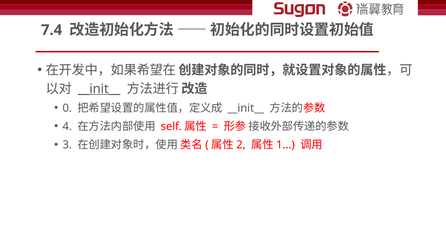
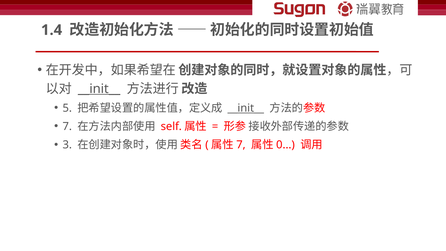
7.4: 7.4 -> 1.4 (52, 30)
0: 0 -> 5 (67, 108)
__init__ underline: none -> present (246, 108)
4: 4 -> 7 (67, 127)
2: 2 -> 7 (241, 145)
1: 1 -> 0 (285, 145)
